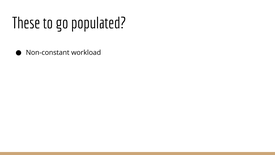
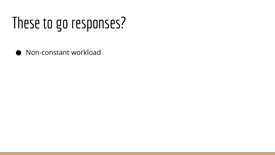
populated: populated -> responses (99, 23)
